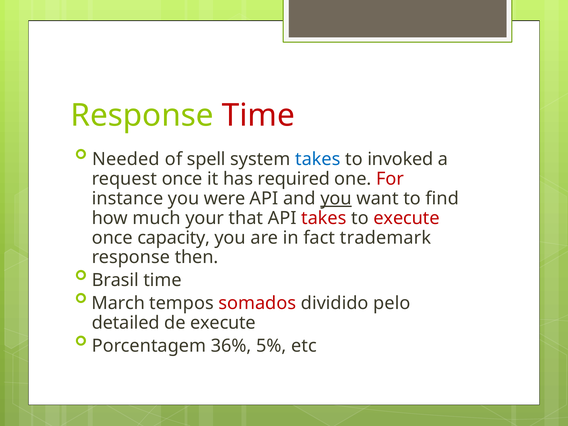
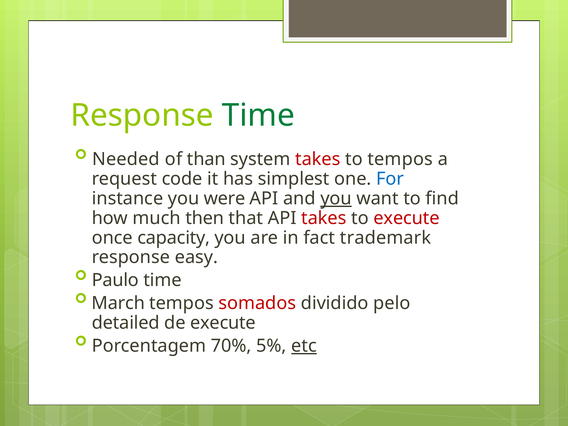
Time colour: red -> green (258, 115)
spell: spell -> than (206, 159)
takes colour: blue -> red (318, 159)
to invoked: invoked -> tempos (400, 159)
request once: once -> code (182, 179)
required: required -> simplest (294, 179)
For colour: red -> blue (390, 179)
your: your -> then (205, 218)
then: then -> easy (196, 257)
Brasil: Brasil -> Paulo (115, 280)
36%: 36% -> 70% (231, 346)
etc underline: none -> present (304, 346)
